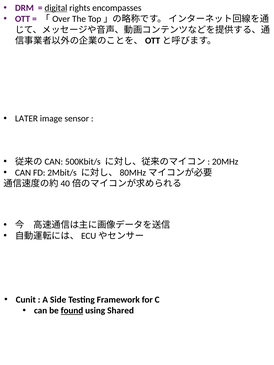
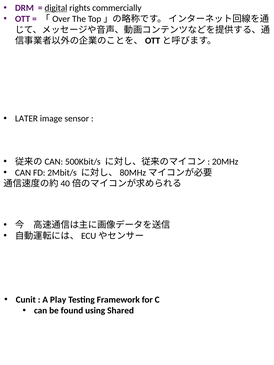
encompasses: encompasses -> commercially (117, 8)
Side: Side -> Play (58, 300)
found underline: present -> none (72, 311)
